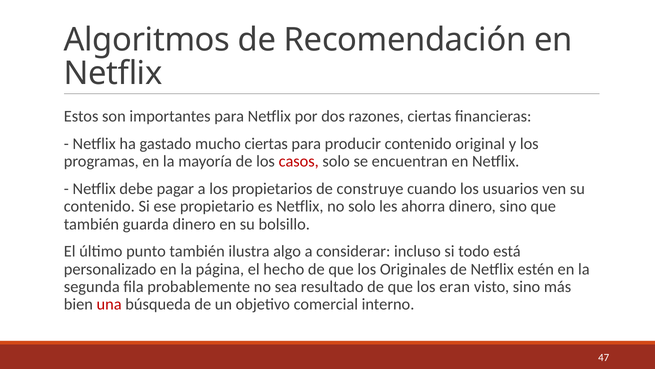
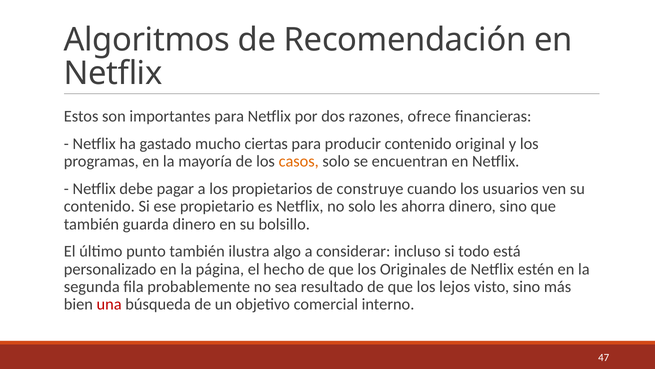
razones ciertas: ciertas -> ofrece (429, 116)
casos colour: red -> orange (299, 161)
eran: eran -> lejos (455, 286)
